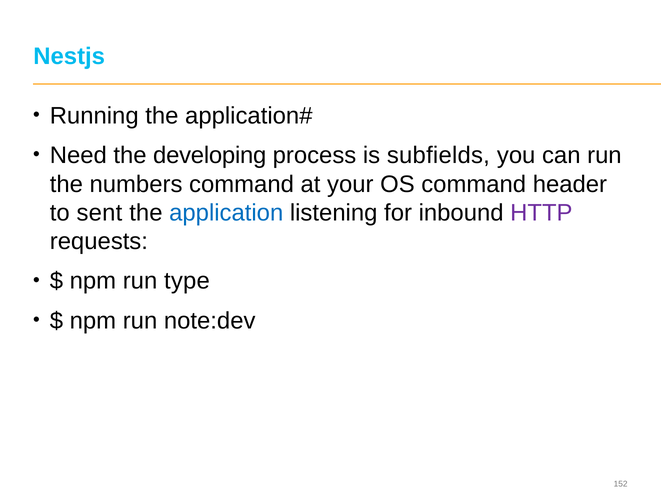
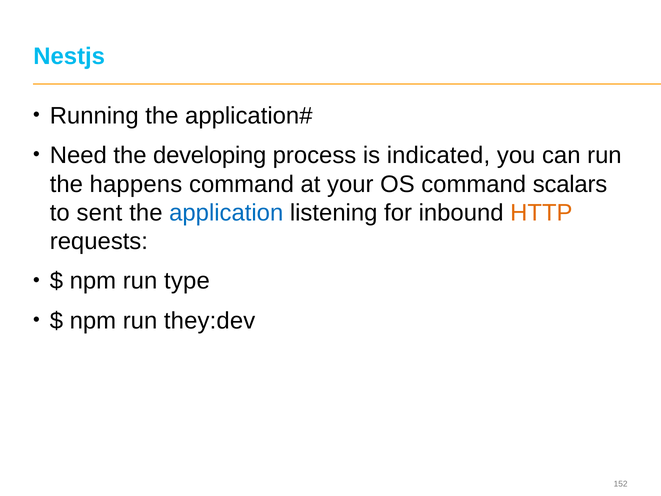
subfields: subfields -> indicated (438, 155)
numbers: numbers -> happens (136, 184)
header: header -> scalars (570, 184)
HTTP colour: purple -> orange (541, 213)
note:dev: note:dev -> they:dev (210, 321)
